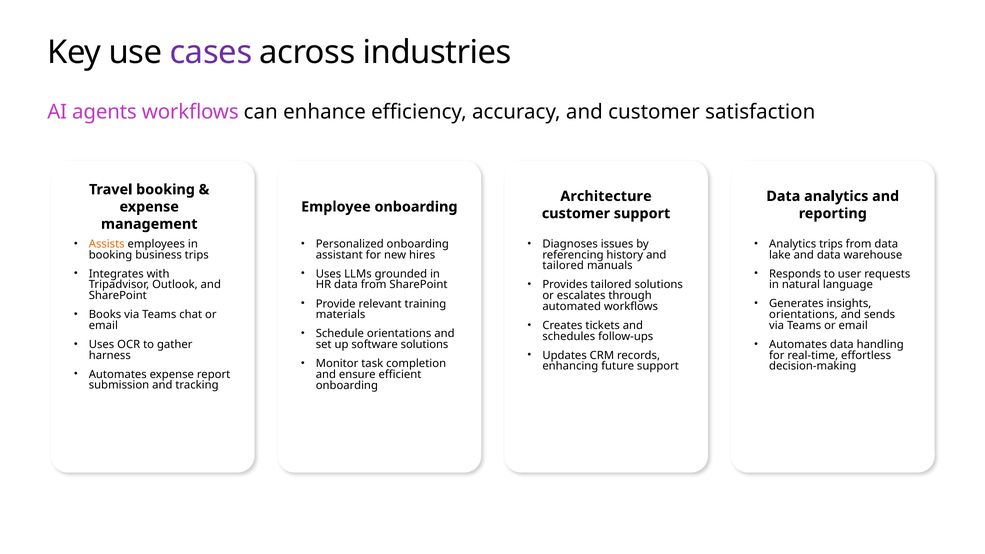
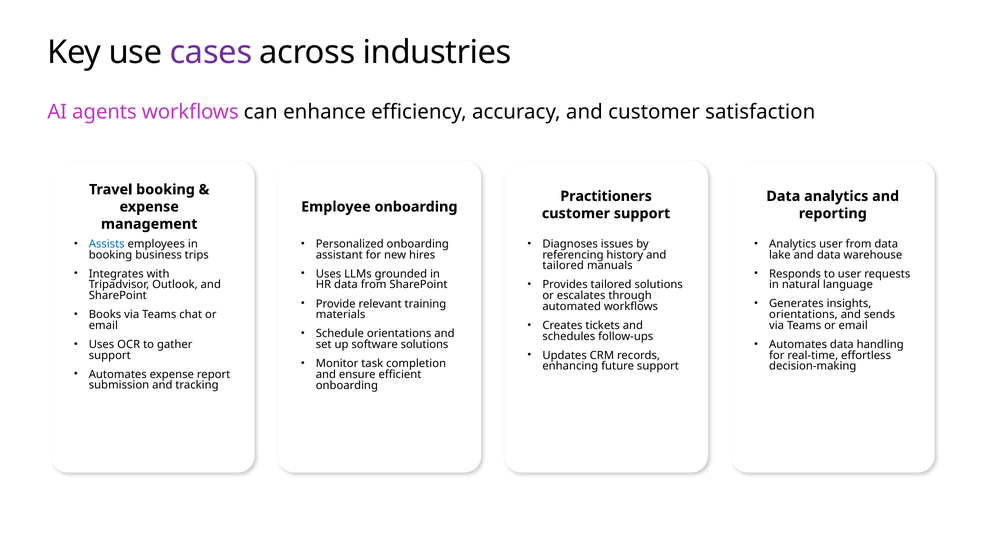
Architecture: Architecture -> Practitioners (606, 196)
Assists colour: orange -> blue (107, 244)
Analytics trips: trips -> user (831, 244)
harness: harness -> support (110, 355)
